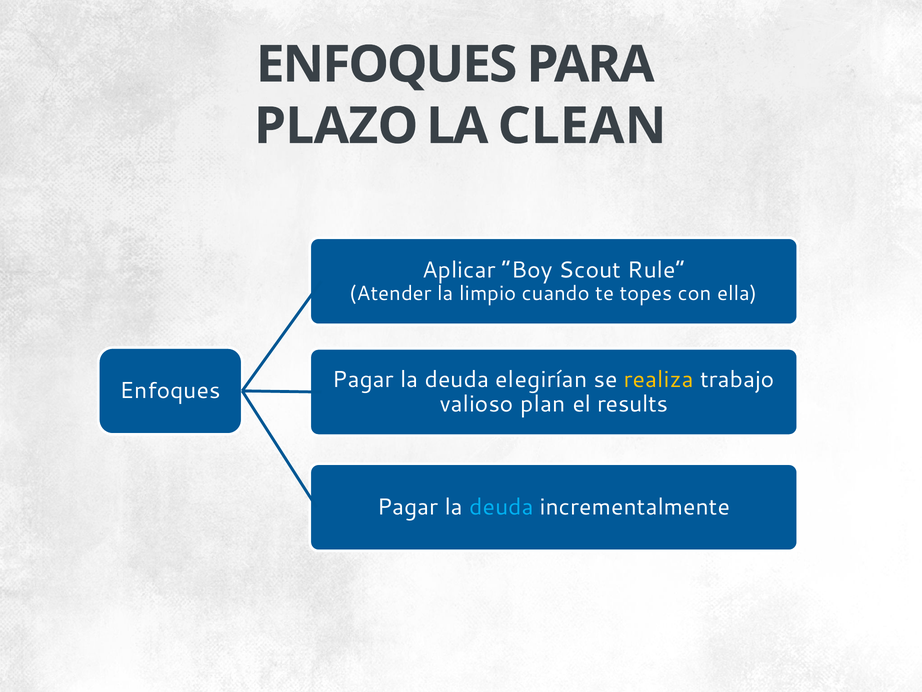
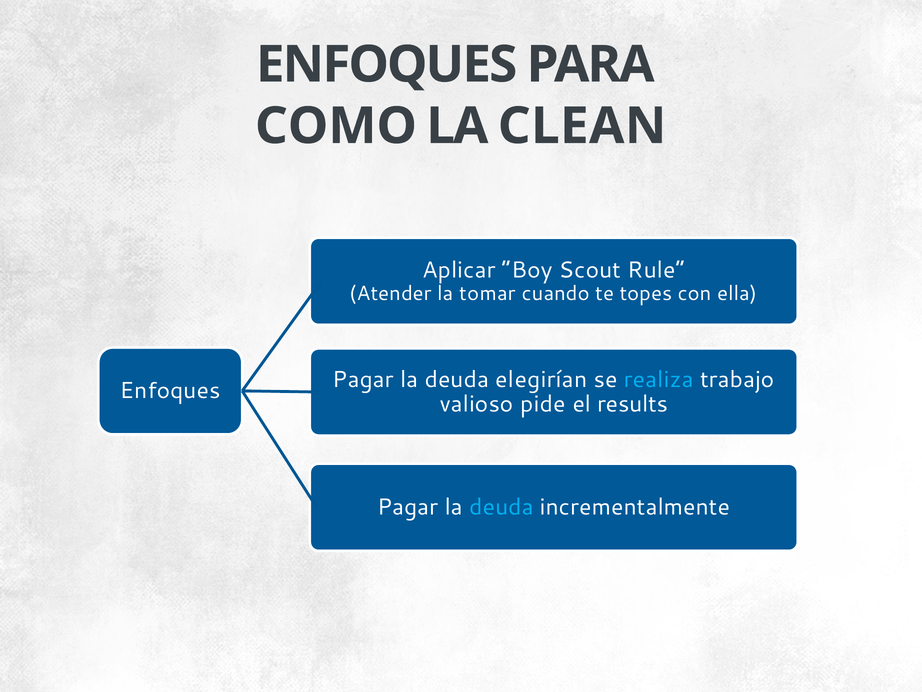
PLAZO: PLAZO -> COMO (336, 126)
limpio: limpio -> tomar (488, 293)
realiza colour: yellow -> light blue (659, 379)
plan: plan -> pide (543, 404)
